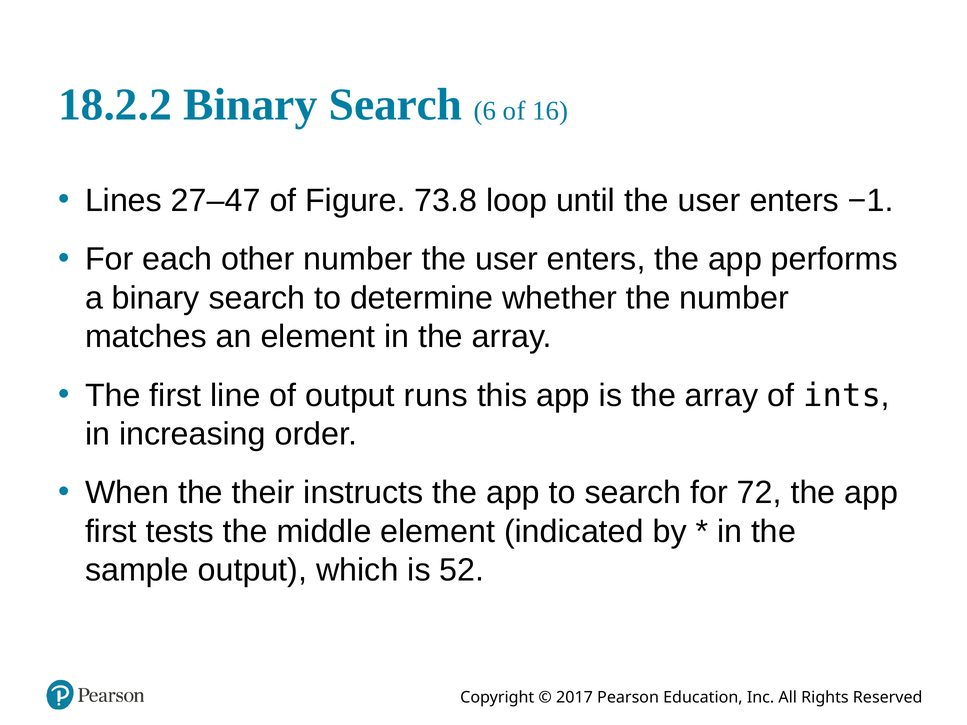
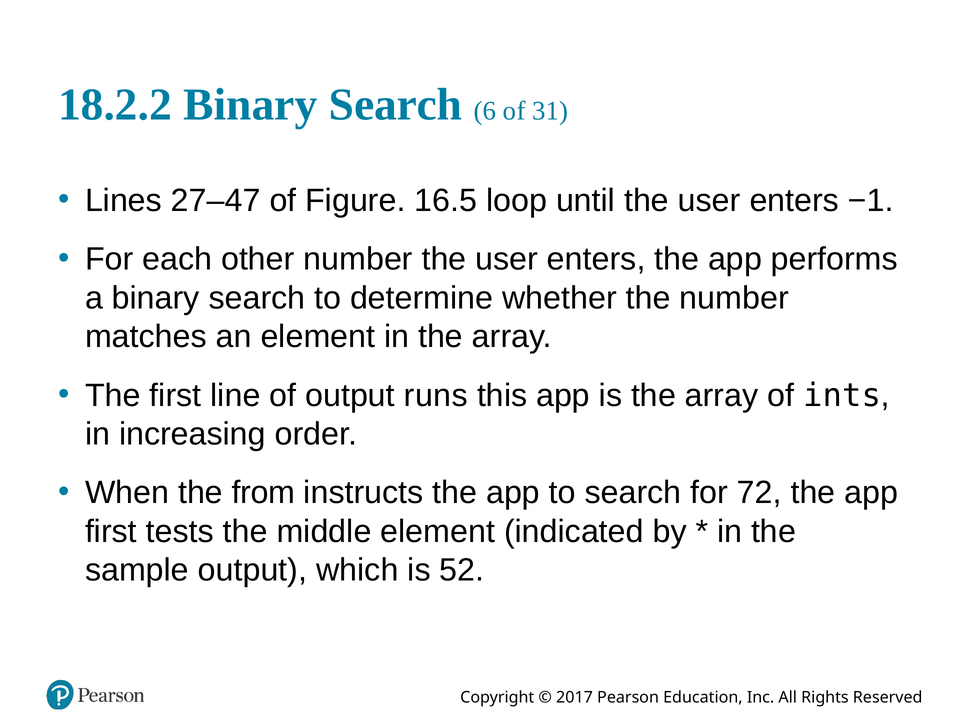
16: 16 -> 31 (550, 111)
73.8: 73.8 -> 16.5 (446, 200)
their: their -> from (263, 493)
